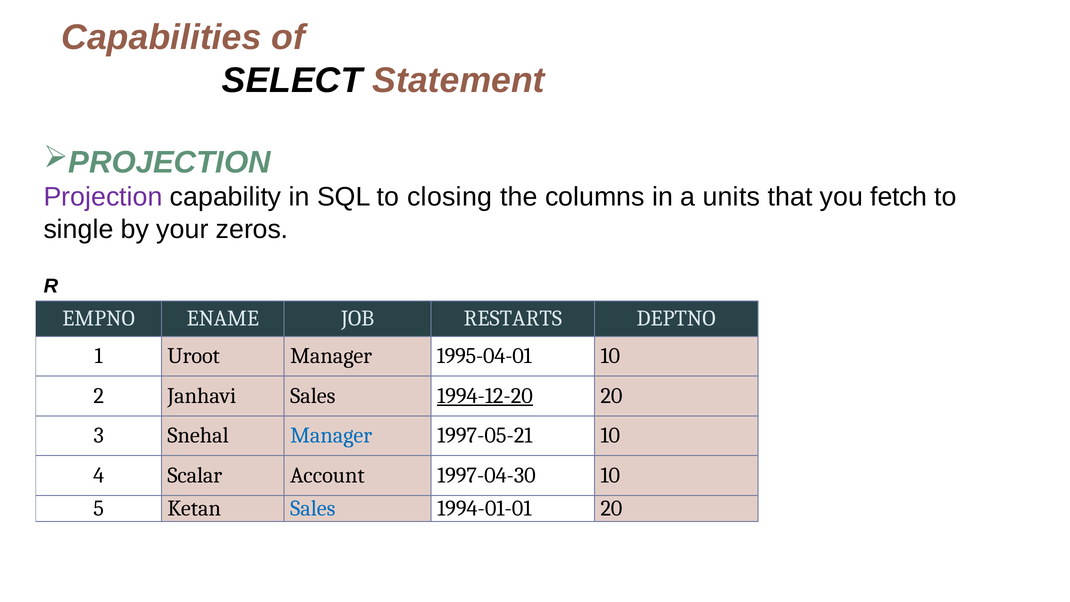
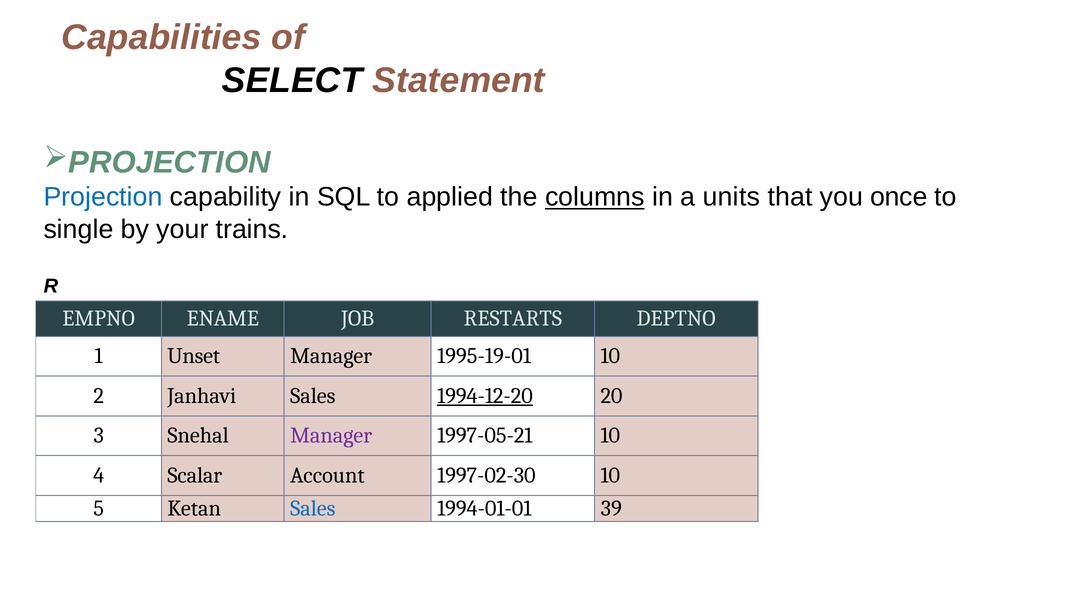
Projection colour: purple -> blue (103, 197)
closing: closing -> applied (450, 197)
columns underline: none -> present (595, 197)
fetch: fetch -> once (899, 197)
zeros: zeros -> trains (252, 229)
Uroot: Uroot -> Unset (194, 356)
1995-04-01: 1995-04-01 -> 1995-19-01 (484, 356)
Manager colour: blue -> purple (331, 435)
1997-04-30: 1997-04-30 -> 1997-02-30 (486, 475)
1994-01-01 20: 20 -> 39 (611, 508)
